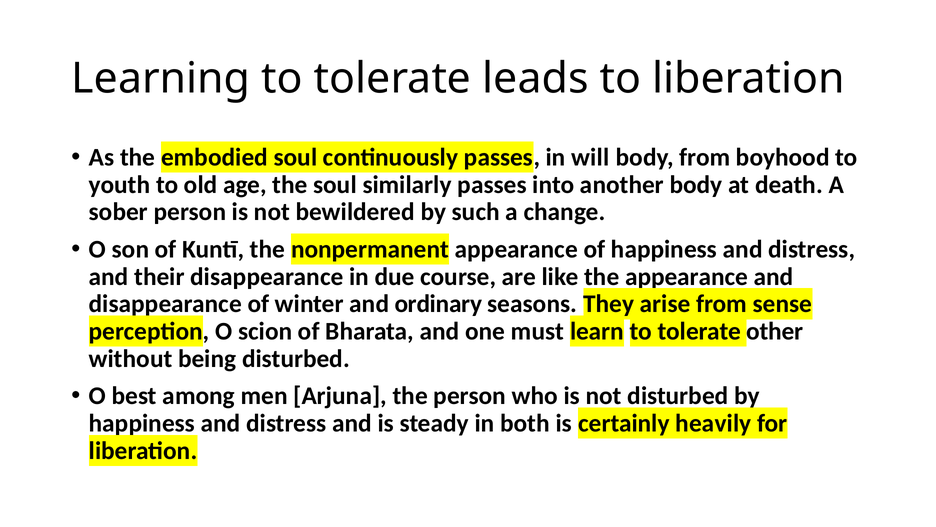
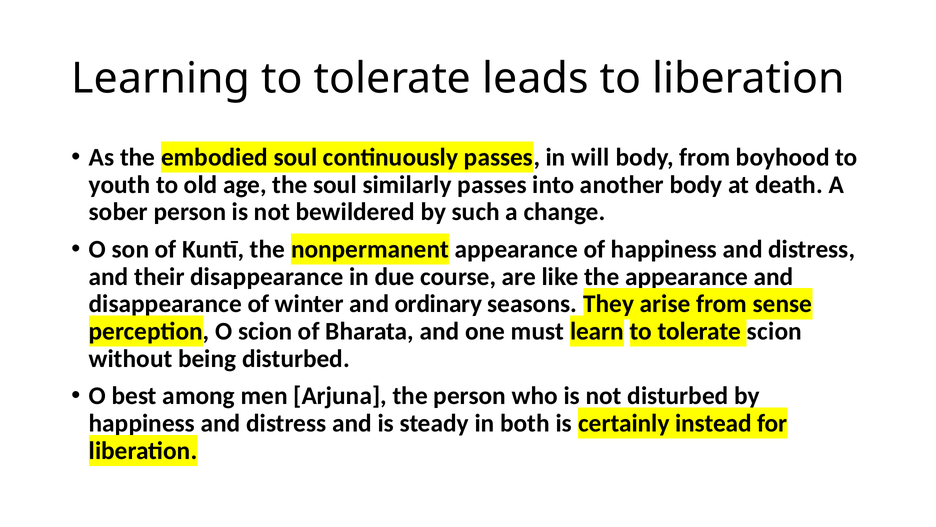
tolerate other: other -> scion (775, 331)
heavily: heavily -> instead (714, 423)
